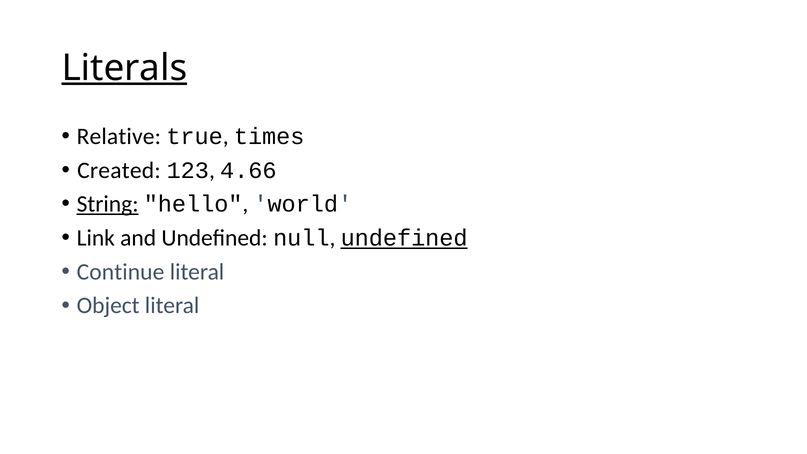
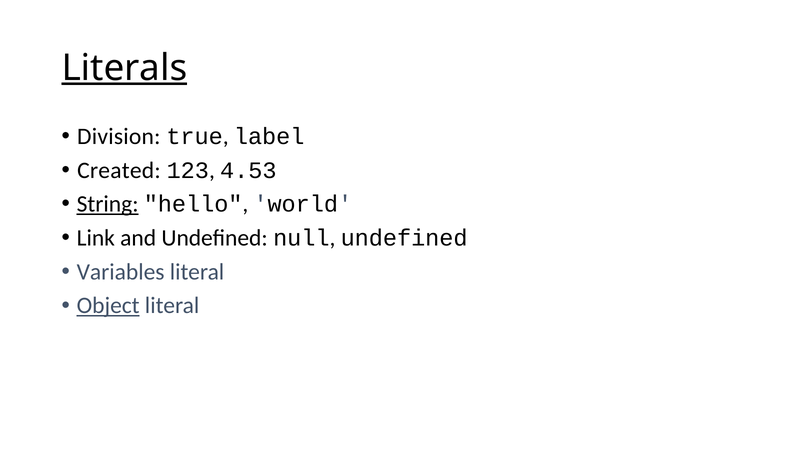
Relative: Relative -> Division (119, 136)
times: times -> label (269, 136)
4.66: 4.66 -> 4.53 (248, 170)
undefined underline: present -> none (404, 238)
Continue: Continue -> Variables (121, 272)
Object underline: none -> present (108, 306)
